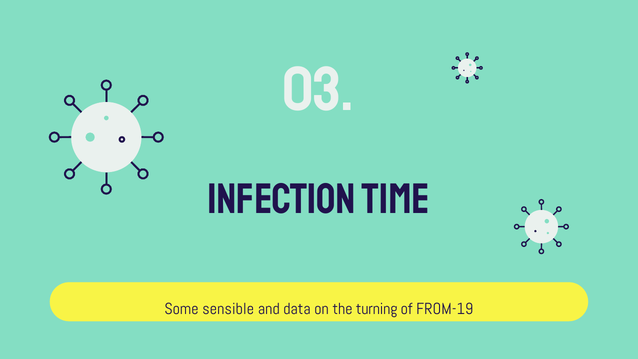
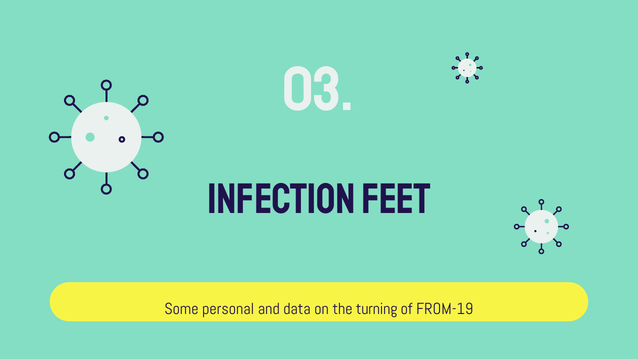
TIME: TIME -> FEET (396, 199)
sensible: sensible -> personal (228, 309)
